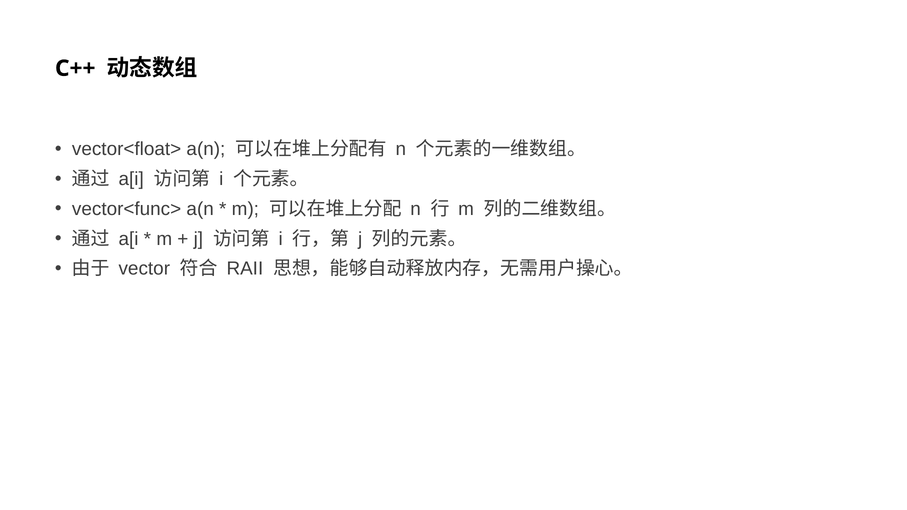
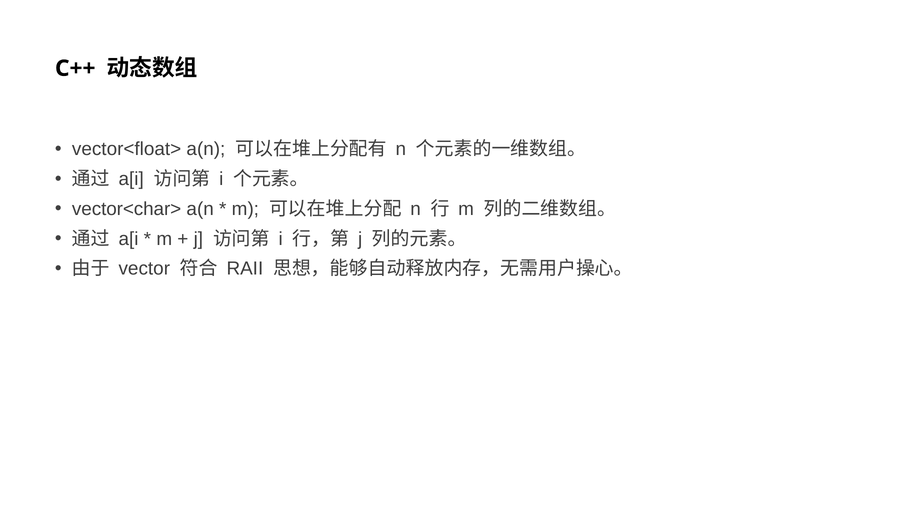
vector<func>: vector<func> -> vector<char> (127, 209)
